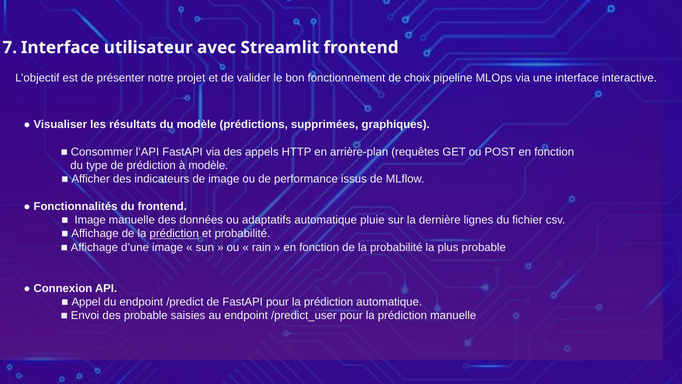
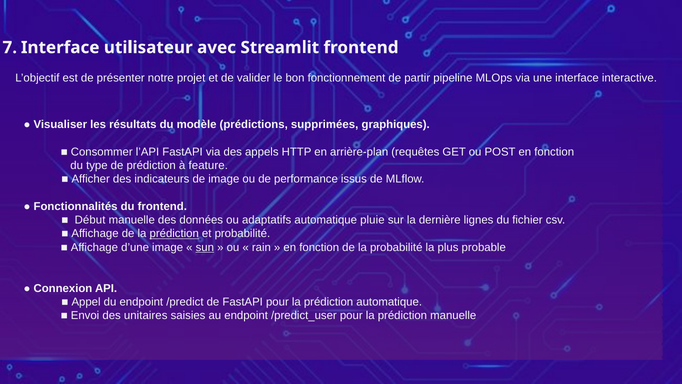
choix: choix -> partir (417, 78)
à modèle: modèle -> feature (208, 165)
Image: Image -> Début (90, 220)
sun underline: none -> present (205, 247)
des probable: probable -> unitaires (146, 315)
